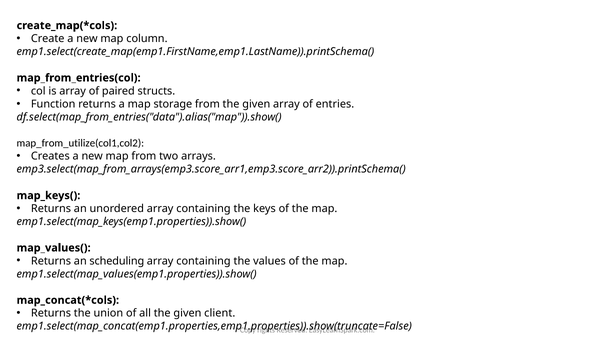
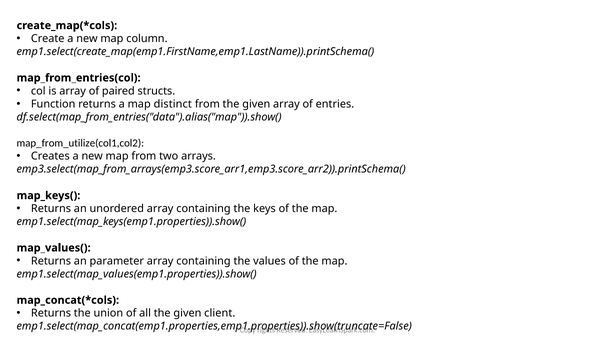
storage: storage -> distinct (173, 104)
scheduling: scheduling -> parameter (117, 261)
